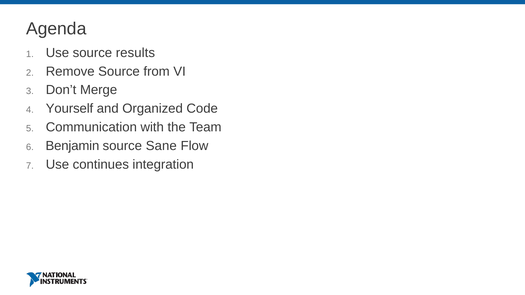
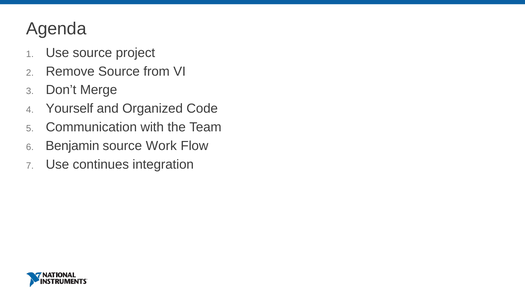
results: results -> project (135, 53)
Sane: Sane -> Work (161, 146)
